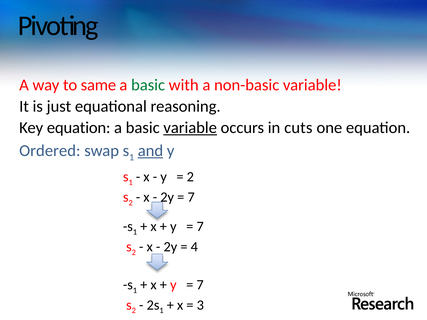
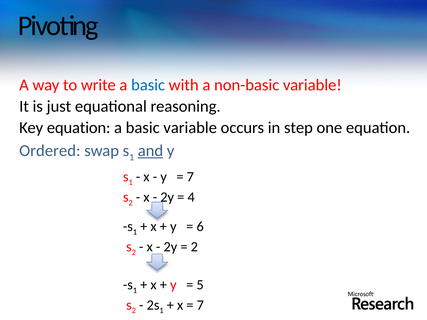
same: same -> write (98, 85)
basic colour: green -> blue (148, 85)
variable underline: present -> none (190, 128)
cuts: cuts -> step (298, 128)
2: 2 -> 7 (190, 177)
7: 7 -> 4 (191, 197)
7: 7 -> 6 (200, 227)
4: 4 -> 2 (194, 247)
7: 7 -> 5 (200, 285)
3: 3 -> 7 (200, 305)
